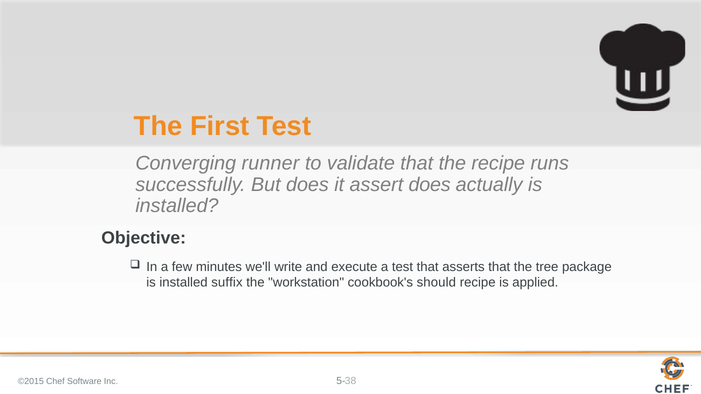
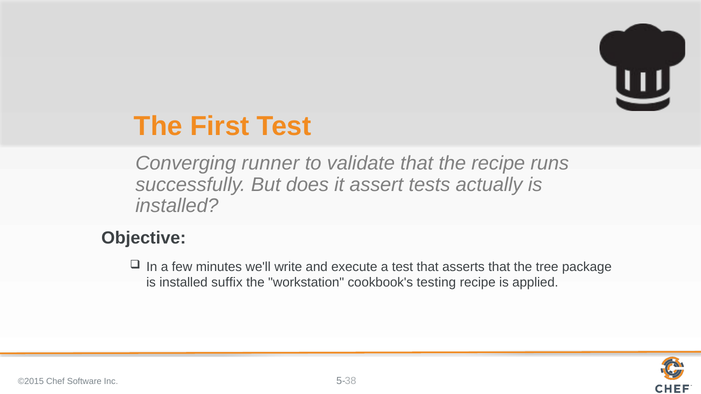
assert does: does -> tests (429, 185)
should: should -> testing (436, 283)
